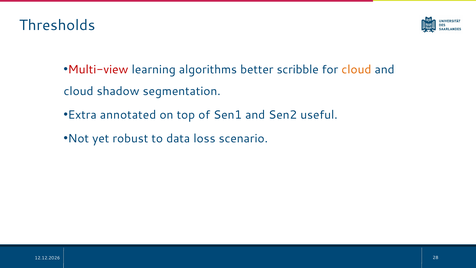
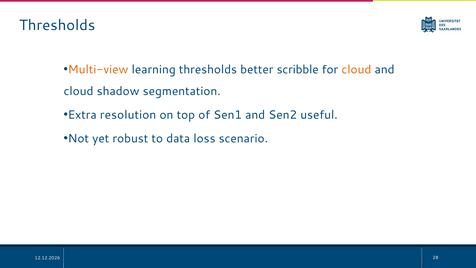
Multi-view colour: red -> orange (98, 70)
learning algorithms: algorithms -> thresholds (208, 70)
annotated: annotated -> resolution (128, 115)
